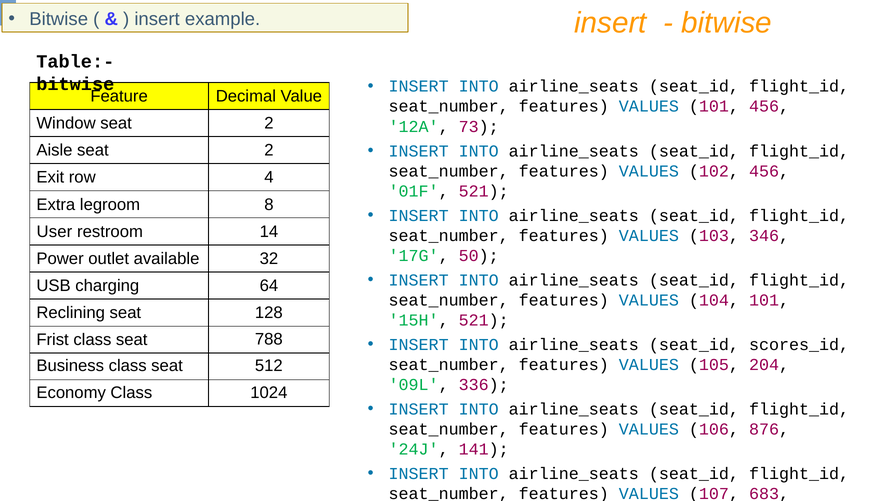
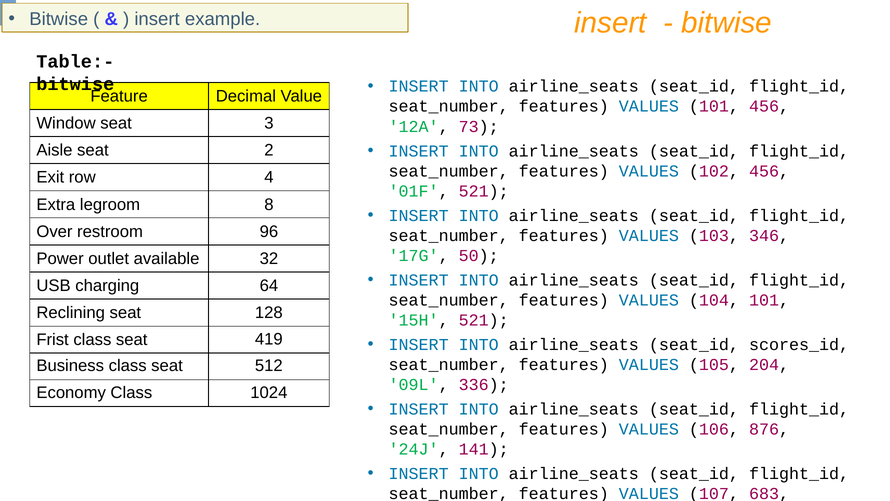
Window seat 2: 2 -> 3 (269, 123)
User: User -> Over (54, 231)
14: 14 -> 96 (269, 231)
788: 788 -> 419 (269, 339)
